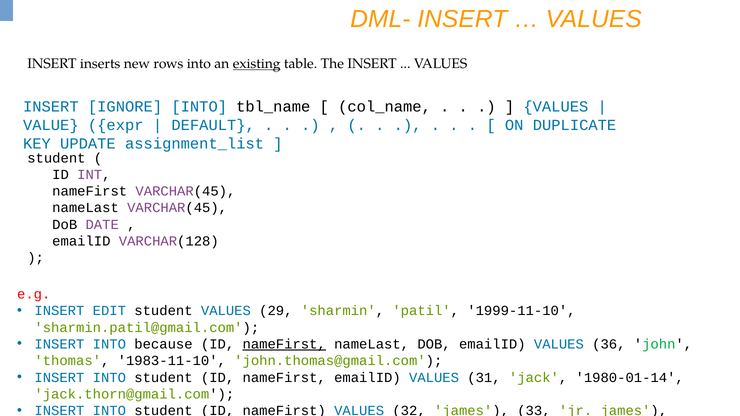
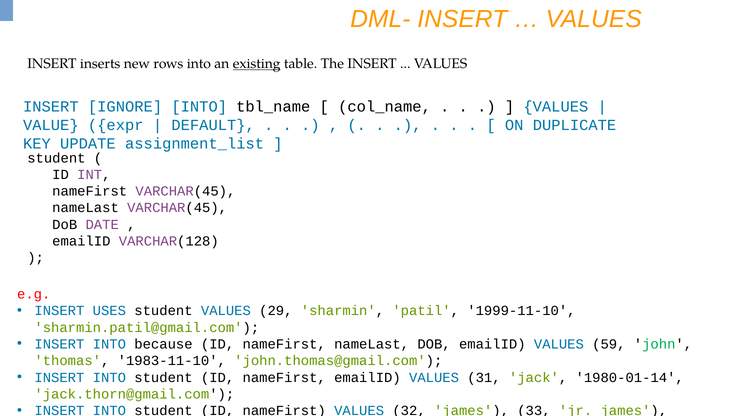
EDIT: EDIT -> USES (109, 311)
nameFirst underline: present -> none (284, 344)
36: 36 -> 59 (609, 344)
